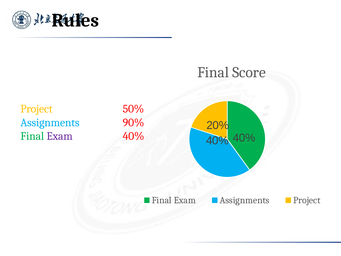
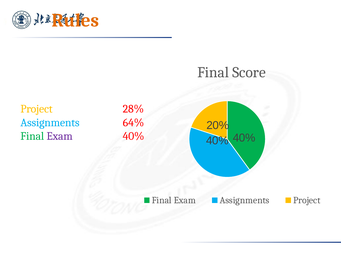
Rules colour: black -> orange (75, 20)
50%: 50% -> 28% (133, 109)
90%: 90% -> 64% (133, 122)
